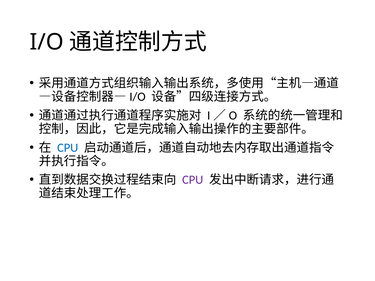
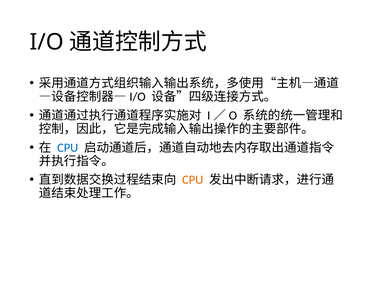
CPU colour: purple -> orange (193, 180)
